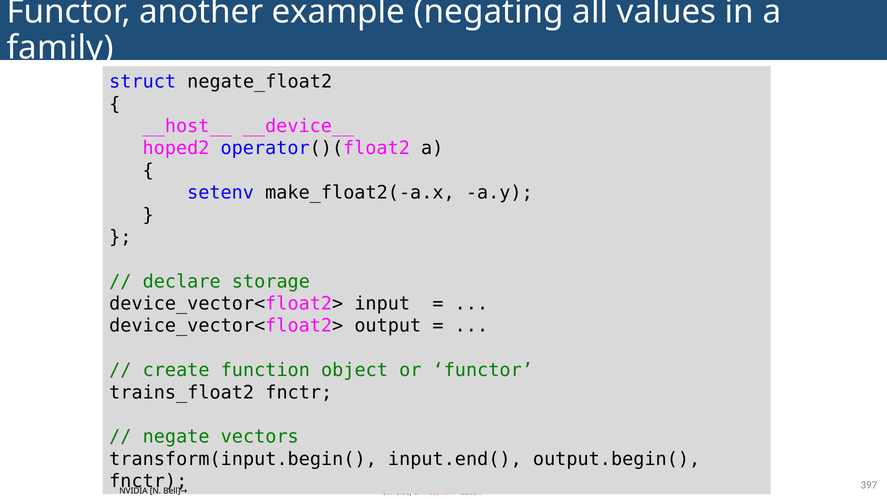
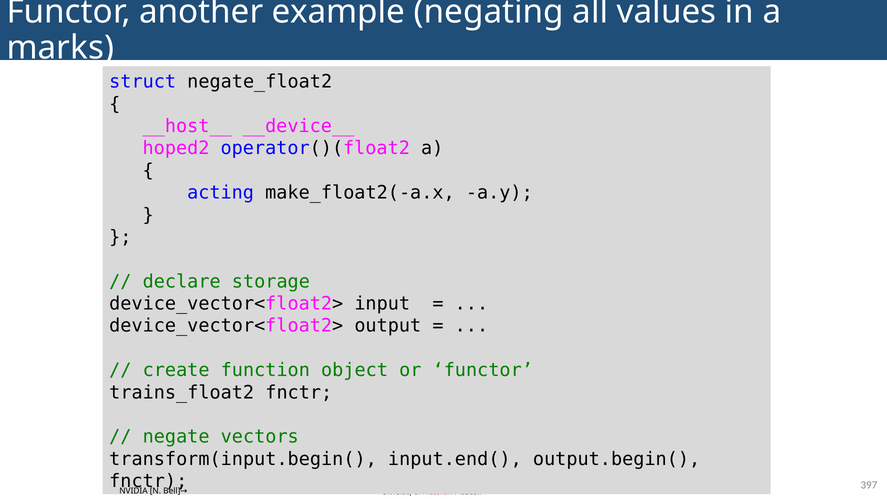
family: family -> marks (60, 48)
setenv: setenv -> acting (221, 193)
